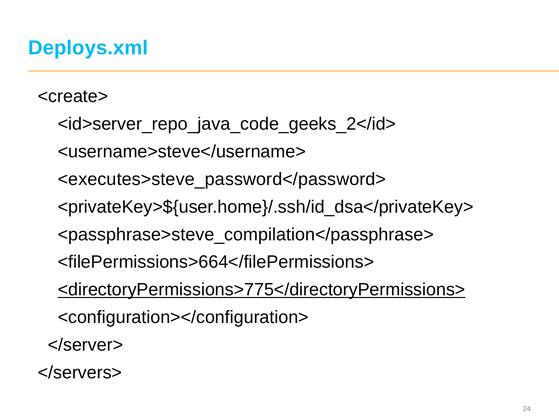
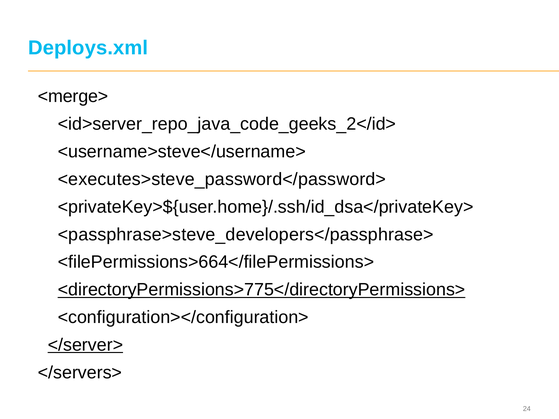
<create>: <create> -> <merge> (73, 96)
<passphrase>steve_compilation</passphrase>: <passphrase>steve_compilation</passphrase> -> <passphrase>steve_developers</passphrase> (246, 235)
</server> underline: none -> present (85, 345)
